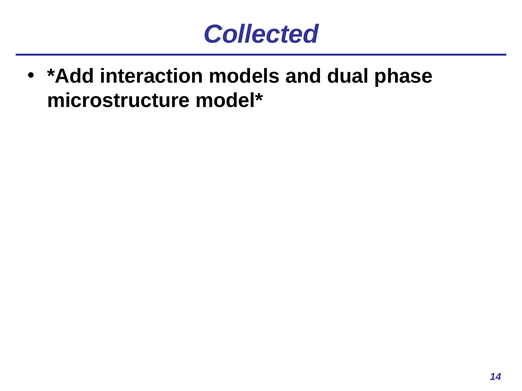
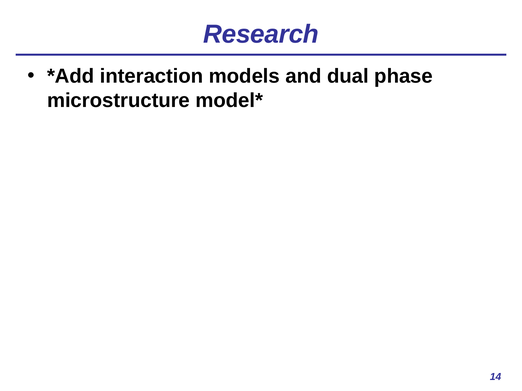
Collected: Collected -> Research (261, 34)
